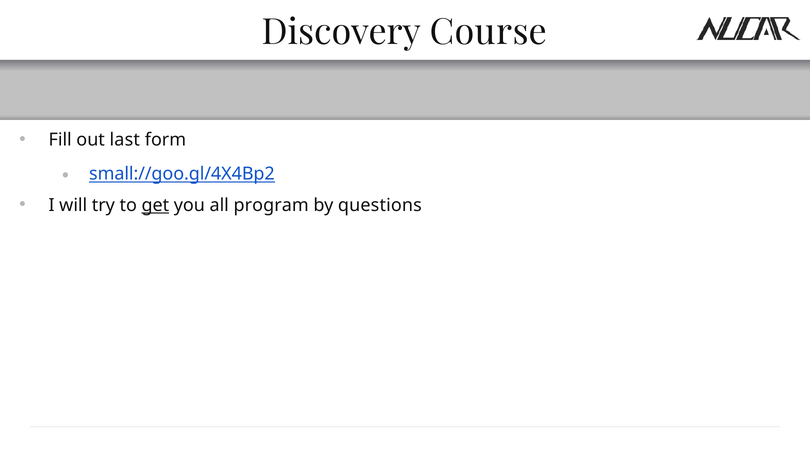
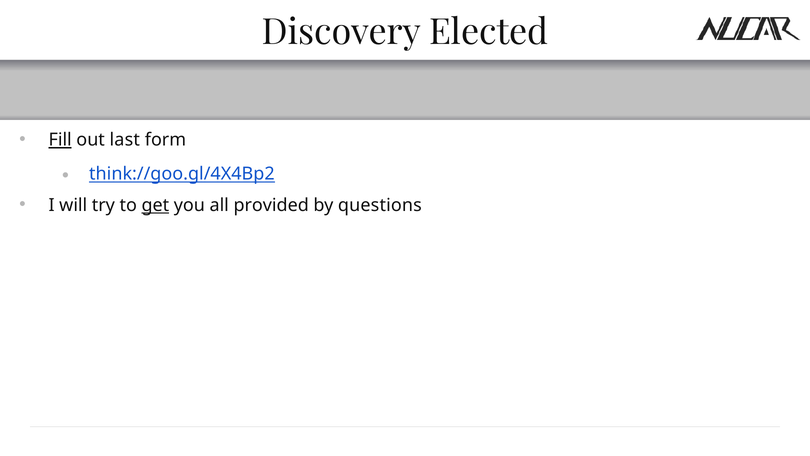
Course: Course -> Elected (489, 32)
Fill underline: none -> present (60, 140)
small://goo.gl/4X4Bp2: small://goo.gl/4X4Bp2 -> think://goo.gl/4X4Bp2 (182, 174)
program: program -> provided (271, 205)
